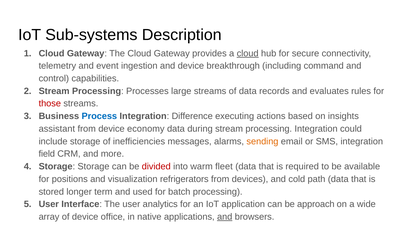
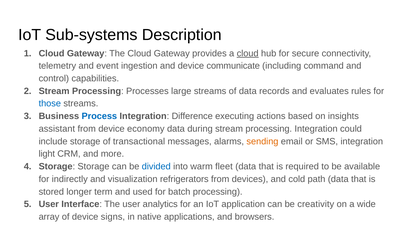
breakthrough: breakthrough -> communicate (233, 66)
those colour: red -> blue (50, 104)
inefficiencies: inefficiencies -> transactional (139, 142)
field: field -> light (47, 154)
divided colour: red -> blue (156, 167)
positions: positions -> indirectly (70, 179)
approach: approach -> creativity (316, 204)
office: office -> signs (113, 217)
and underline: present -> none (225, 217)
